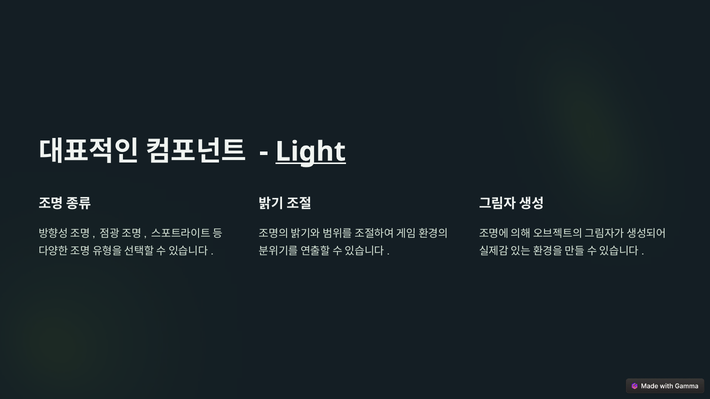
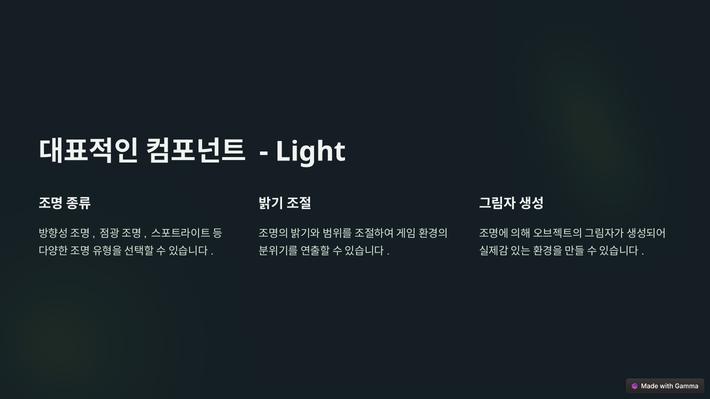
Light underline: present -> none (311, 152)
